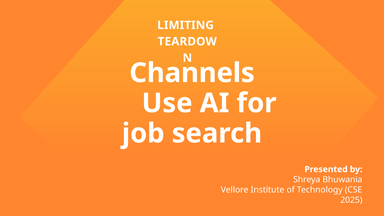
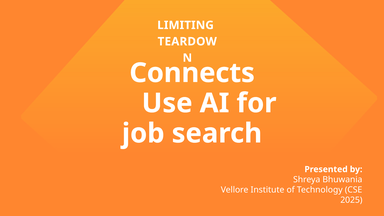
Channels: Channels -> Connects (192, 73)
